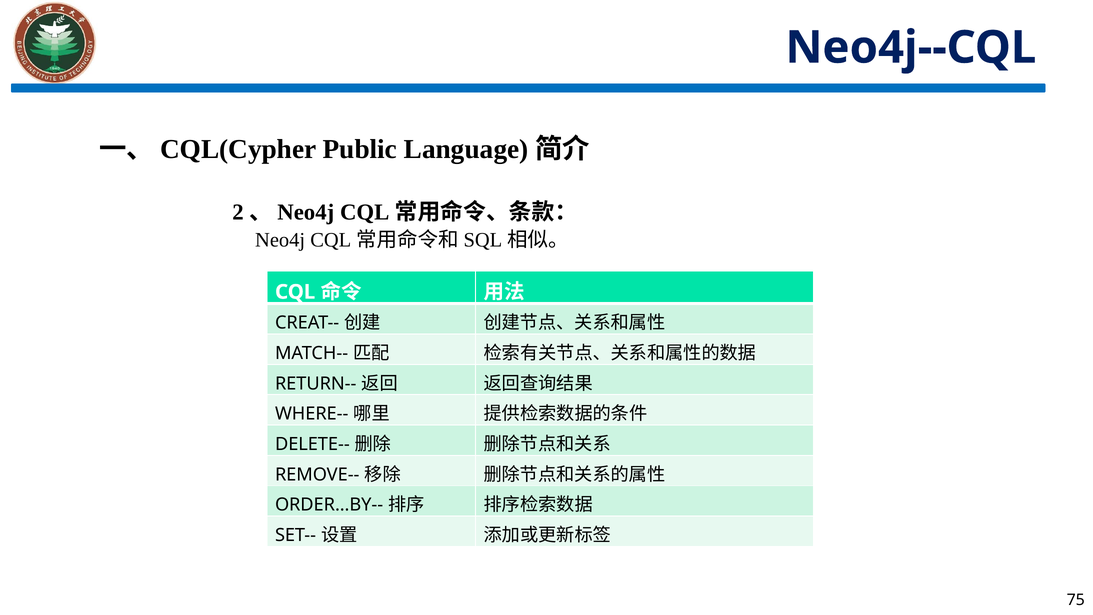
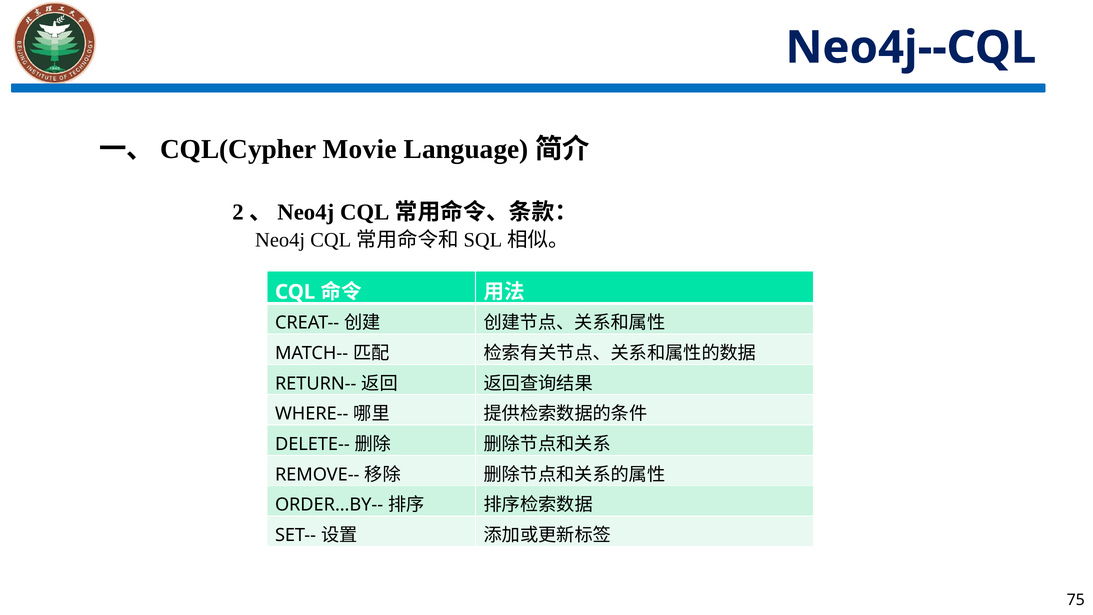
Public: Public -> Movie (360, 149)
